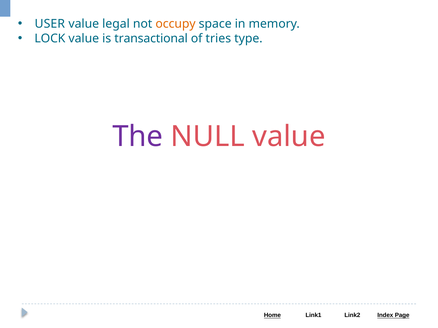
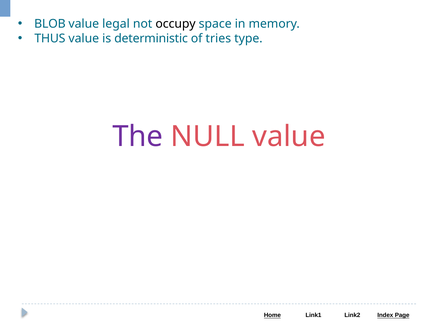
USER: USER -> BLOB (50, 24)
occupy colour: orange -> black (176, 24)
LOCK: LOCK -> THUS (50, 39)
transactional: transactional -> deterministic (151, 39)
